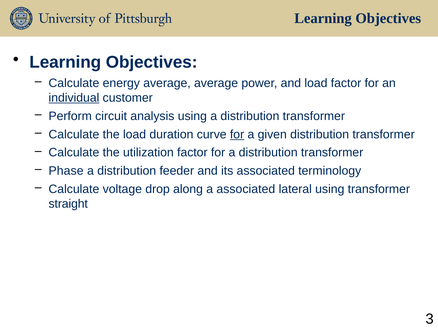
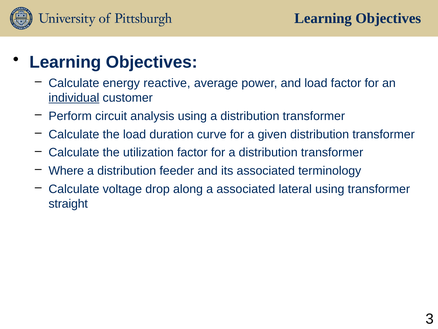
energy average: average -> reactive (167, 83)
for underline: present -> none (237, 134)
Phase: Phase -> Where (66, 171)
